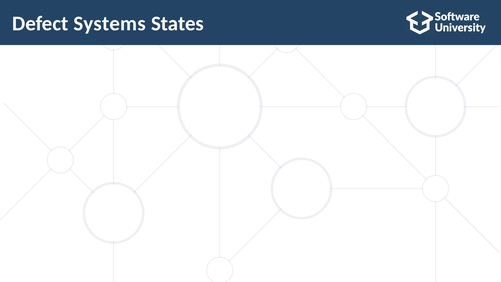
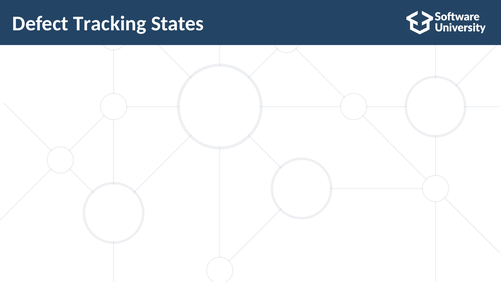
Systems: Systems -> Tracking (110, 24)
